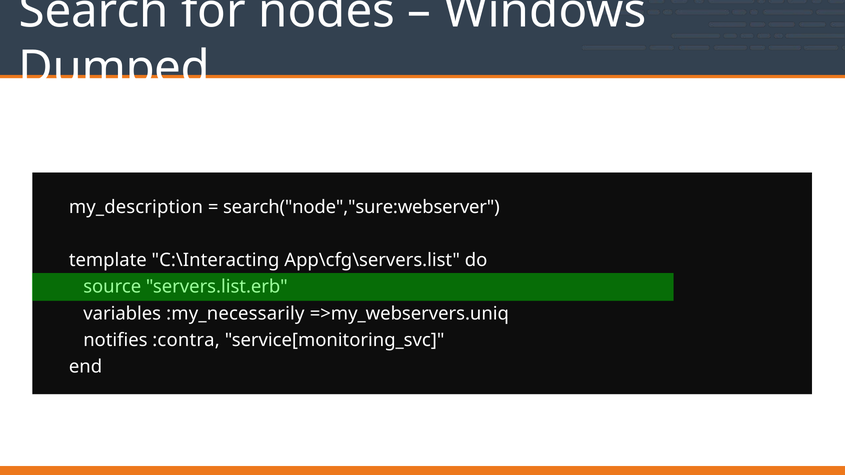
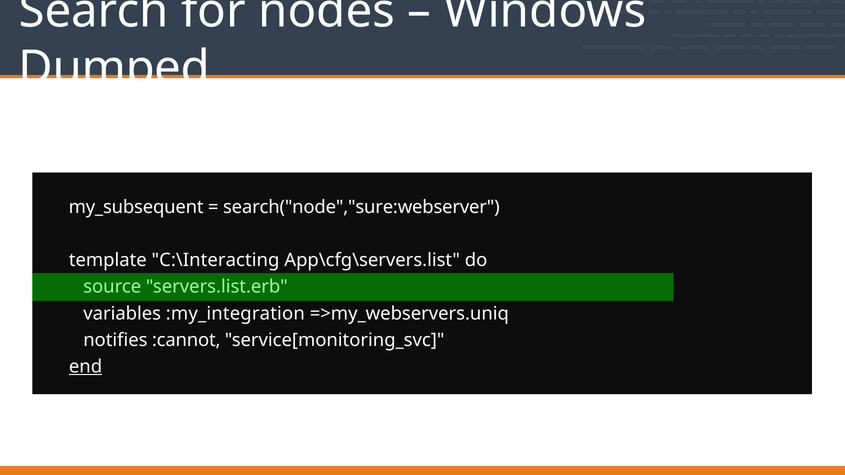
my_description: my_description -> my_subsequent (136, 207)
:my_necessarily: :my_necessarily -> :my_integration (235, 314)
:contra: :contra -> :cannot (186, 340)
end underline: none -> present (86, 367)
